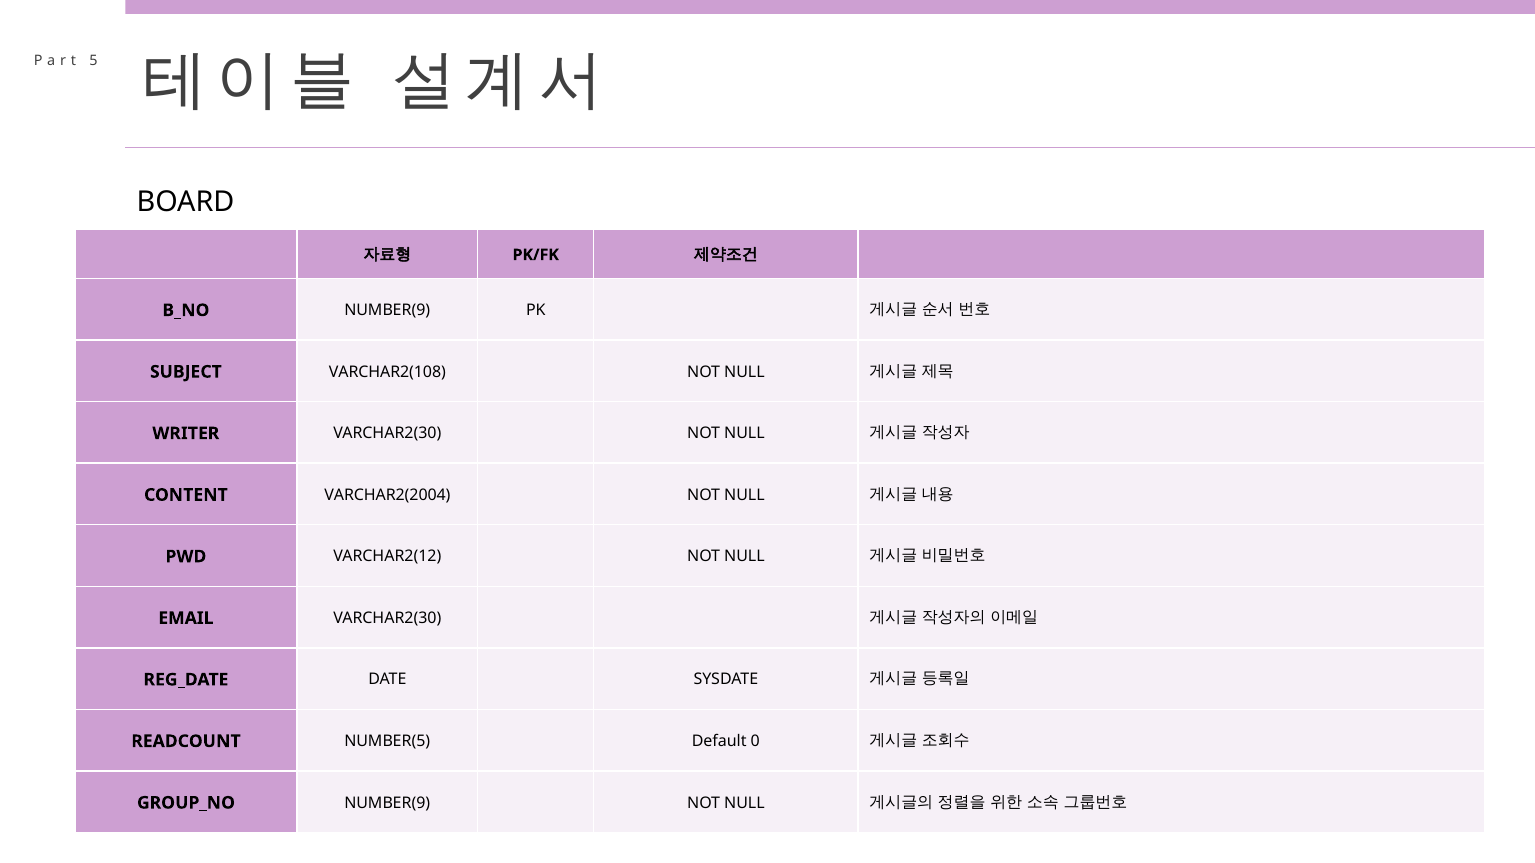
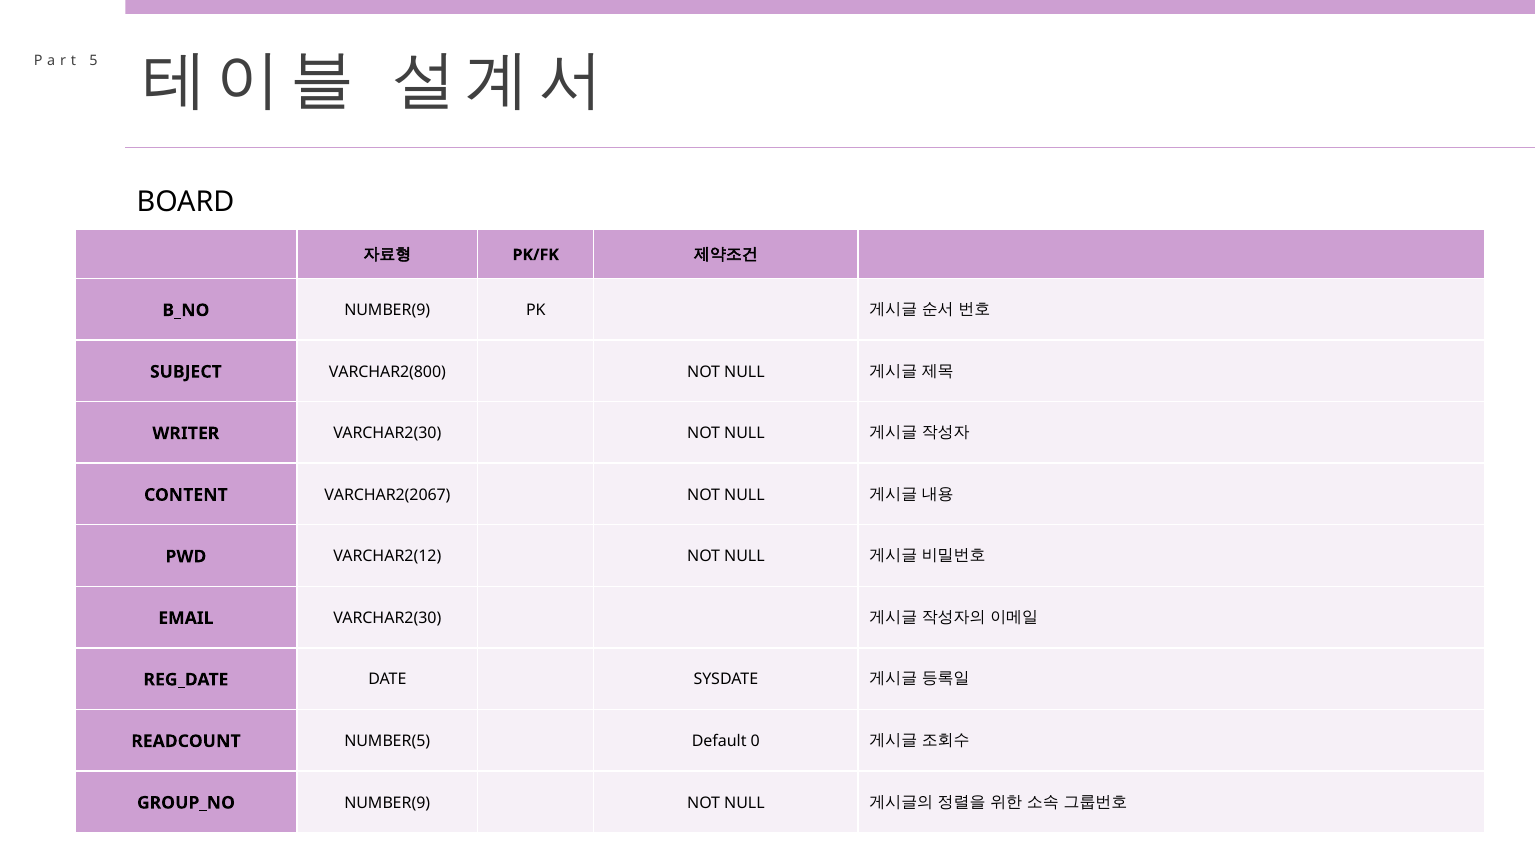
VARCHAR2(108: VARCHAR2(108 -> VARCHAR2(800 (387, 372)
VARCHAR2(2004: VARCHAR2(2004 -> VARCHAR2(2067 (387, 495)
